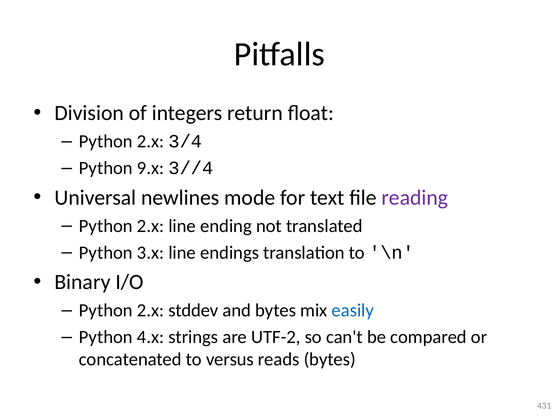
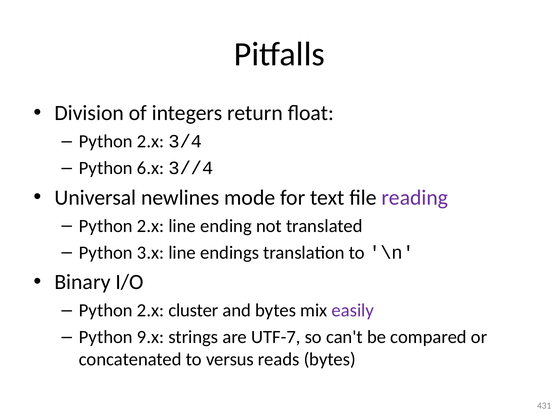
9.x: 9.x -> 6.x (151, 168)
stddev: stddev -> cluster (193, 311)
easily colour: blue -> purple (353, 311)
4.x: 4.x -> 9.x (151, 337)
UTF-2: UTF-2 -> UTF-7 (276, 337)
